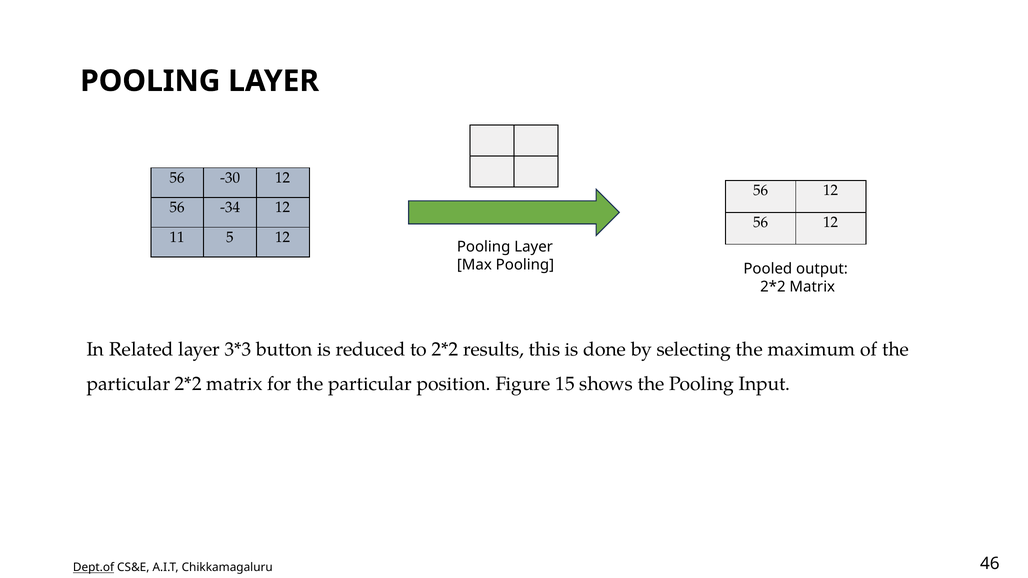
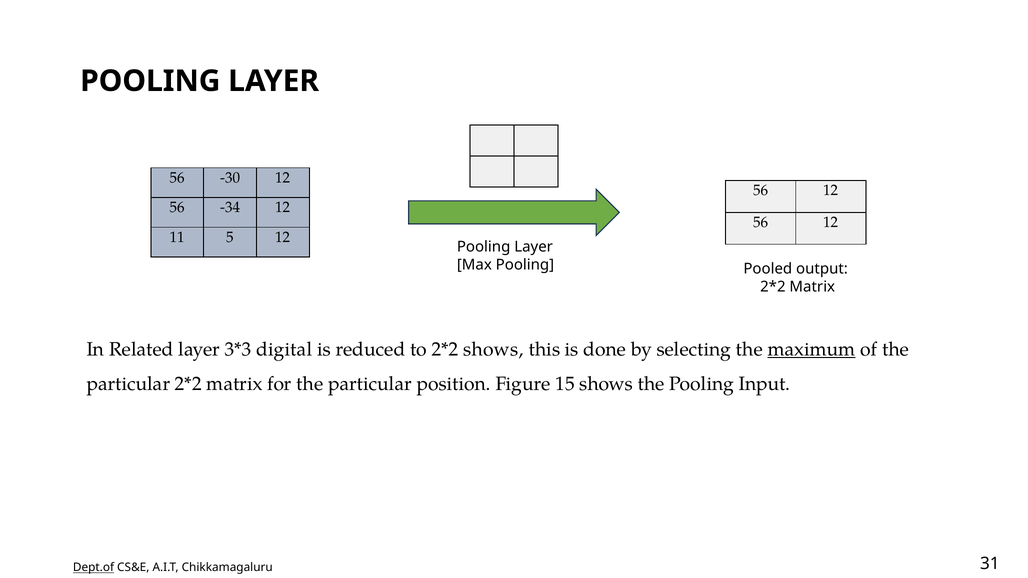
button: button -> digital (284, 349)
results: results -> shows (493, 349)
maximum underline: none -> present (812, 349)
46: 46 -> 31 (990, 564)
